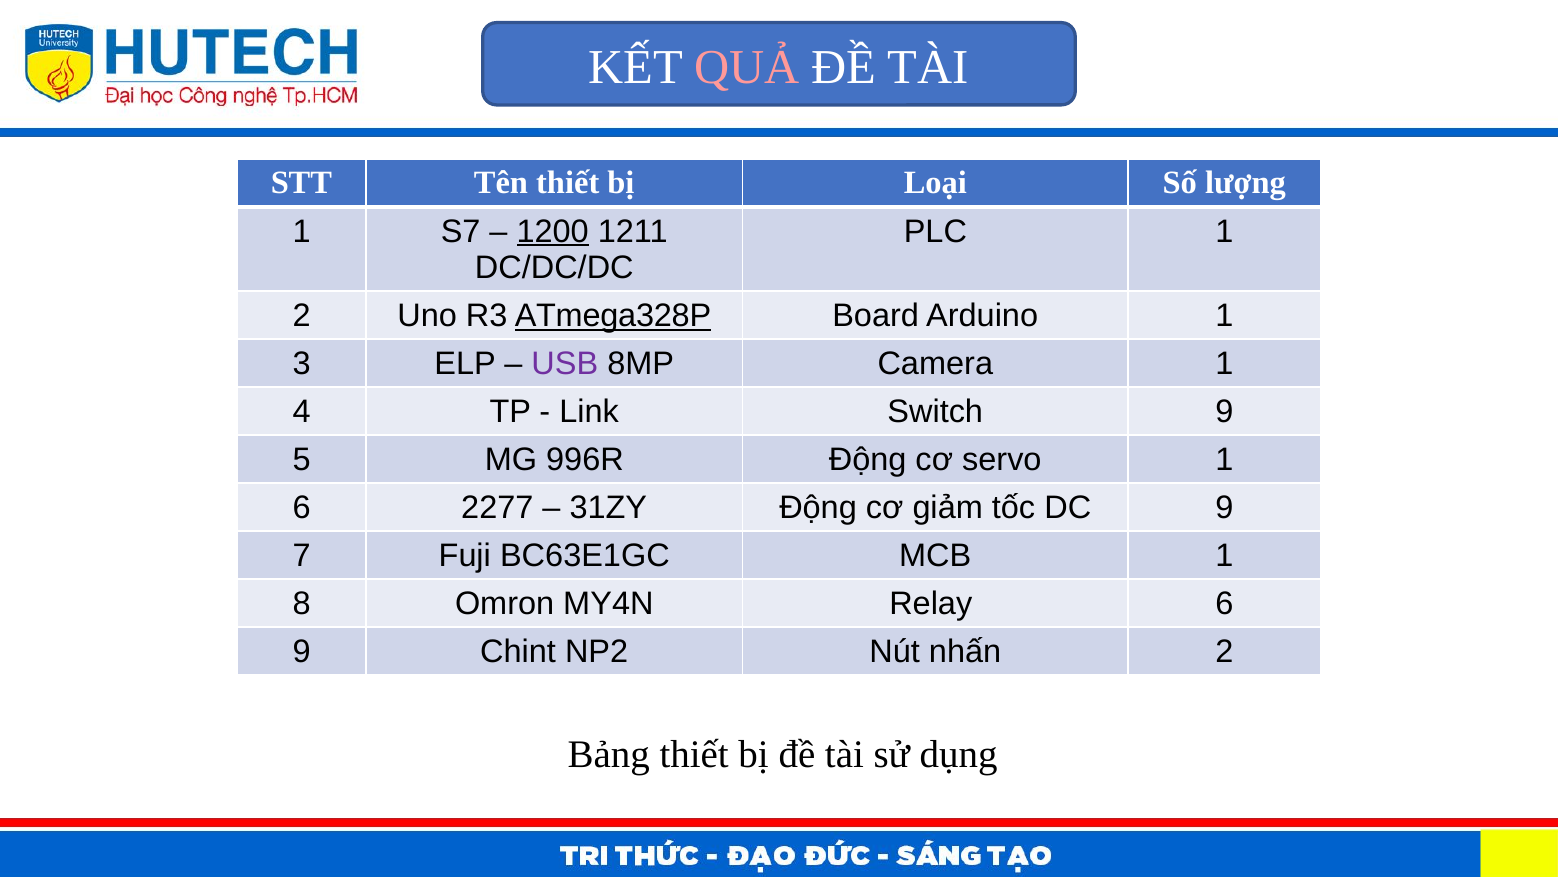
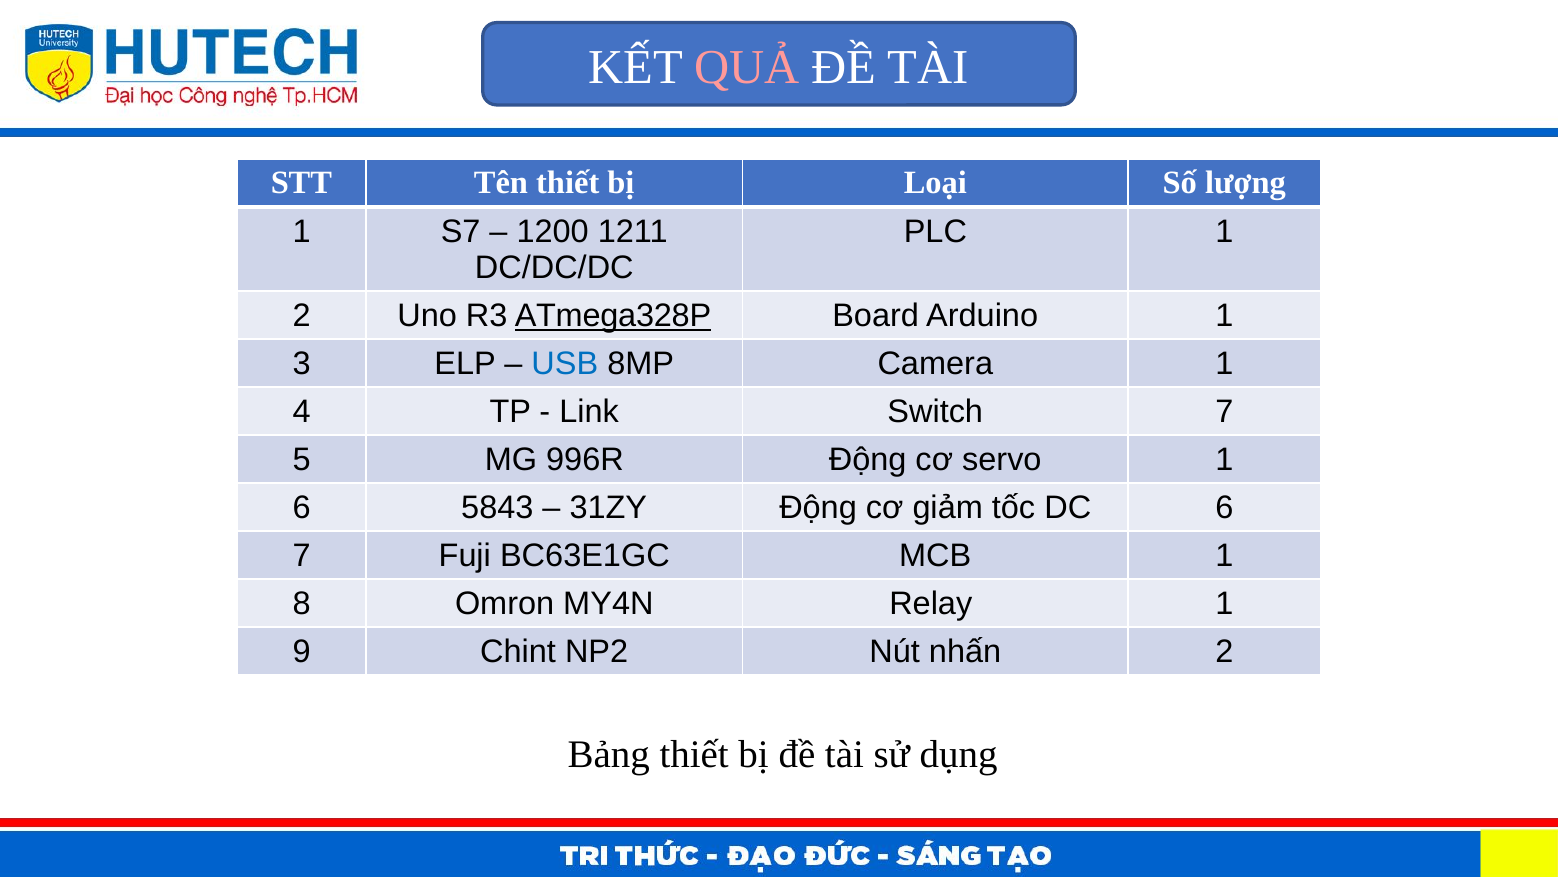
1200 underline: present -> none (553, 231)
USB colour: purple -> blue (565, 363)
Switch 9: 9 -> 7 (1224, 411)
2277: 2277 -> 5843 (497, 507)
DC 9: 9 -> 6 (1224, 507)
Relay 6: 6 -> 1 (1224, 603)
